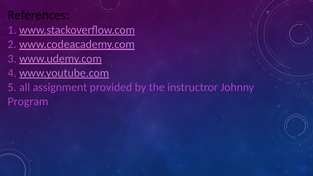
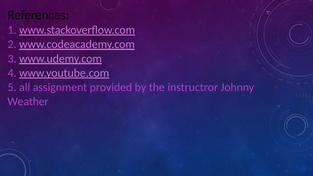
Program: Program -> Weather (28, 101)
